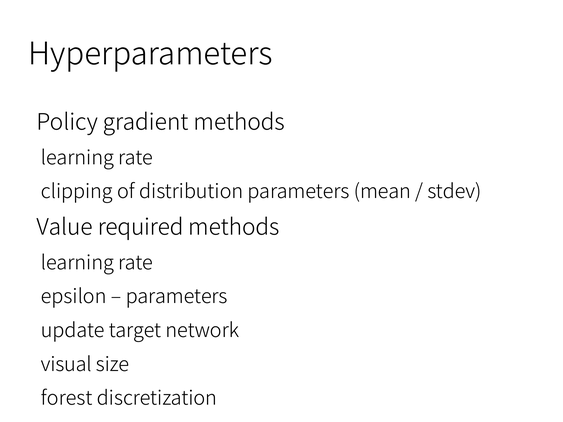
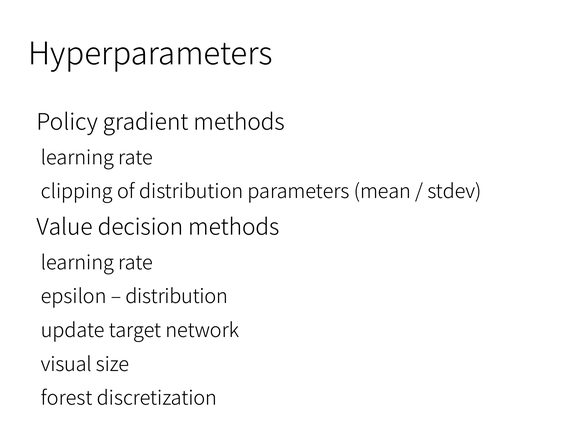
required: required -> decision (141, 228)
parameters: parameters -> distribution (177, 297)
